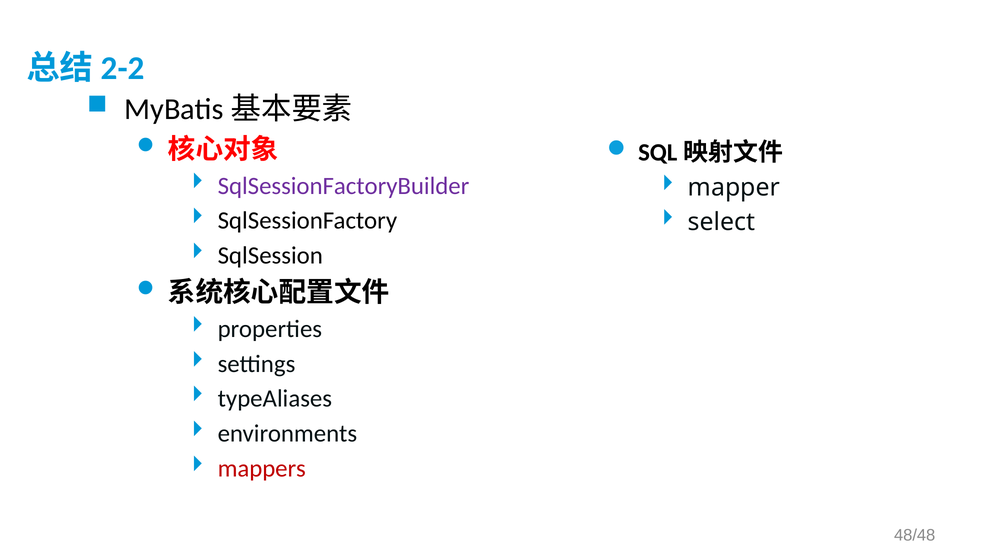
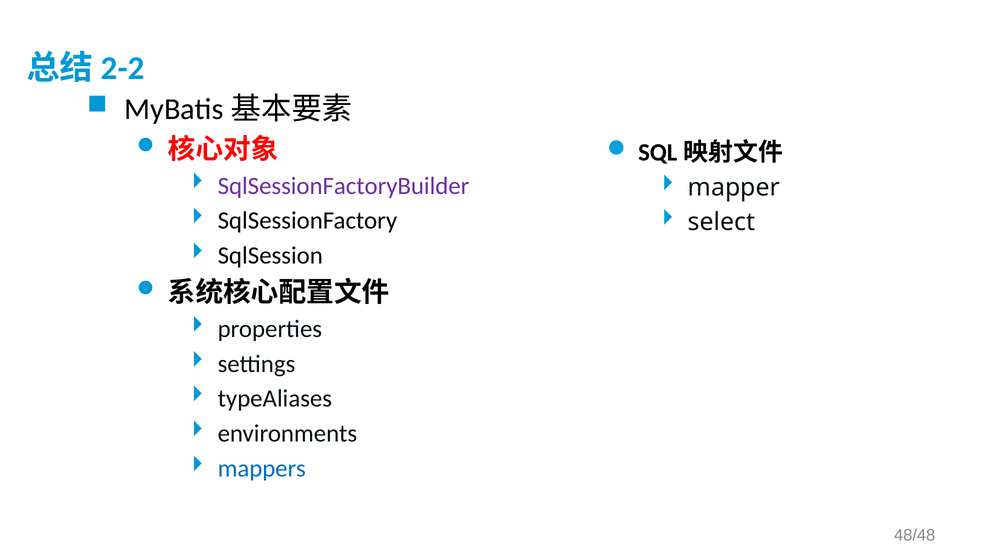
mappers colour: red -> blue (262, 468)
